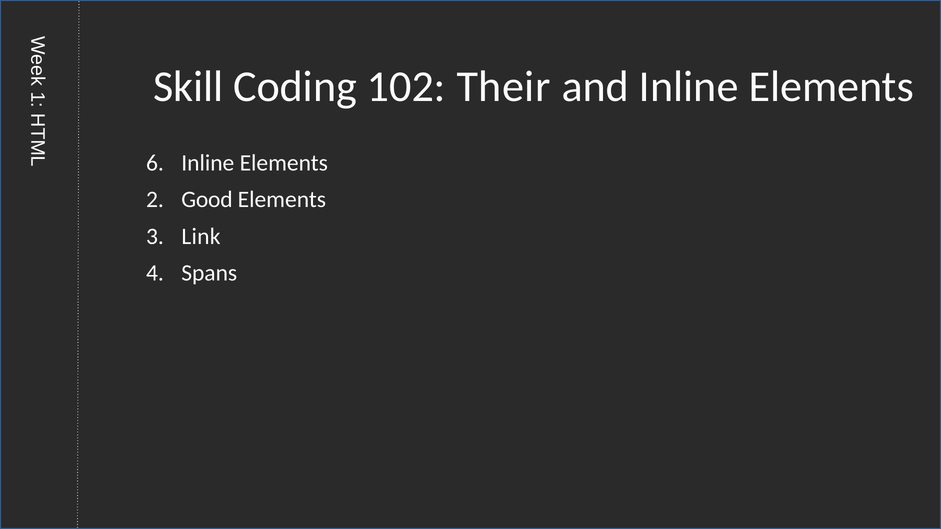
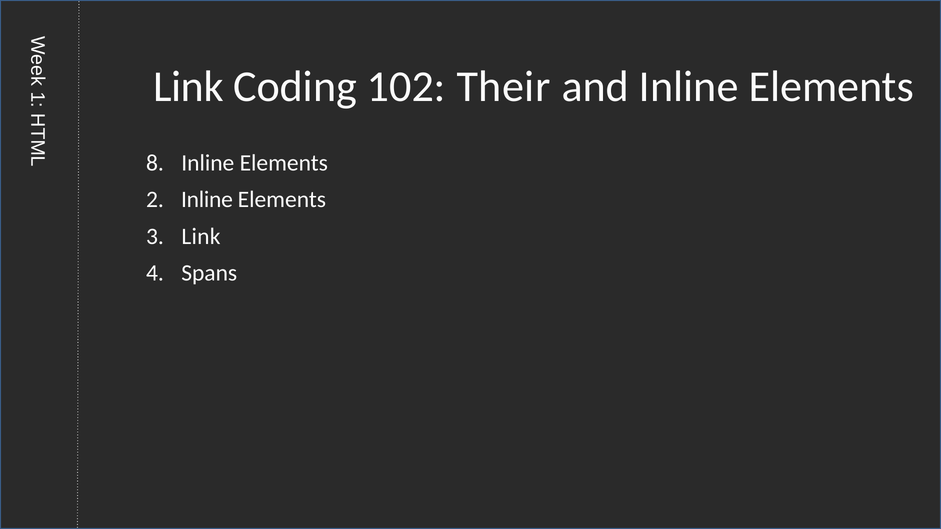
Skill: Skill -> Link (188, 87)
6: 6 -> 8 (155, 163)
Good: Good -> Inline (207, 200)
